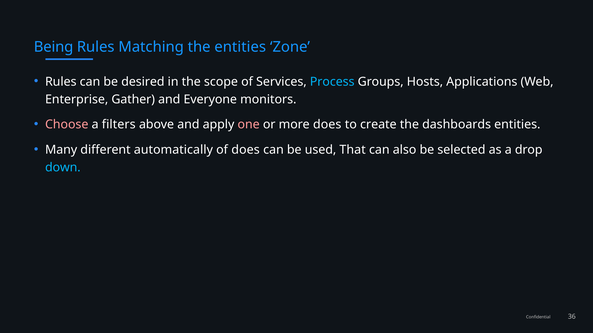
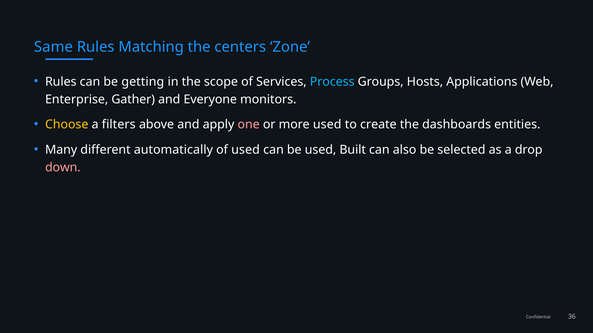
Being: Being -> Same (53, 47)
the entities: entities -> centers (240, 47)
desired: desired -> getting (143, 82)
Choose colour: pink -> yellow (67, 125)
more does: does -> used (327, 125)
of does: does -> used (246, 150)
That: That -> Built (353, 150)
down colour: light blue -> pink (63, 168)
